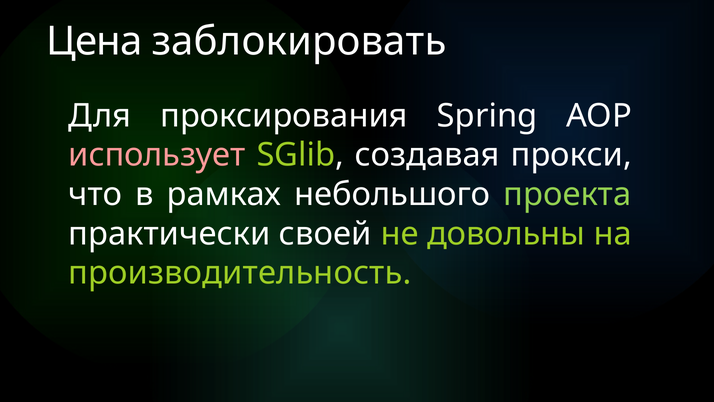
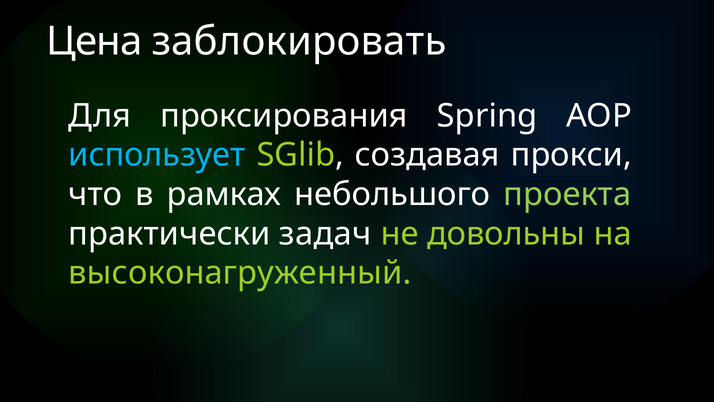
использует colour: pink -> light blue (157, 155)
своей: своей -> задач (325, 234)
производительность: производительность -> высоконагруженный (240, 273)
